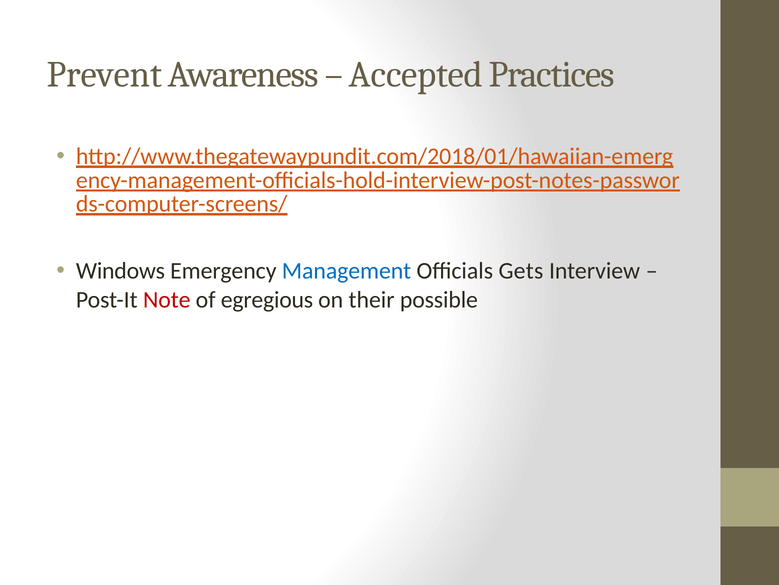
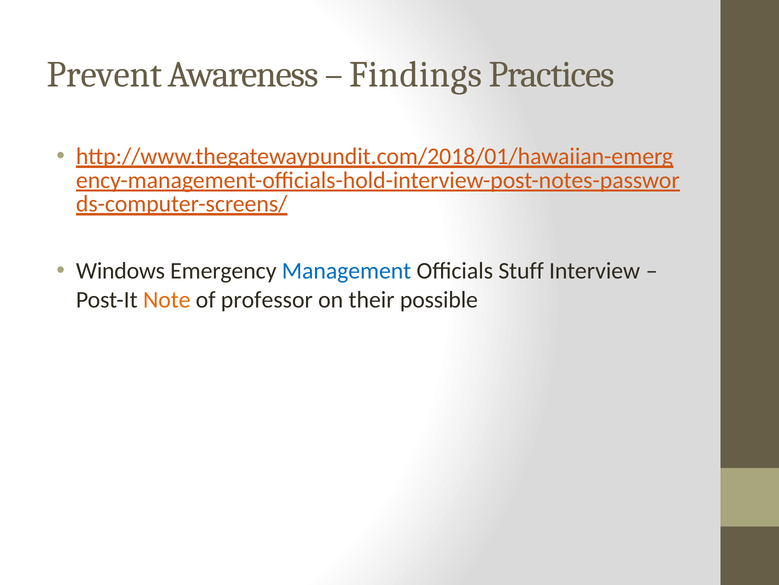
Accepted: Accepted -> Findings (416, 75)
Gets: Gets -> Stuff (521, 271)
Note colour: red -> orange (167, 299)
egregious: egregious -> professor (267, 299)
